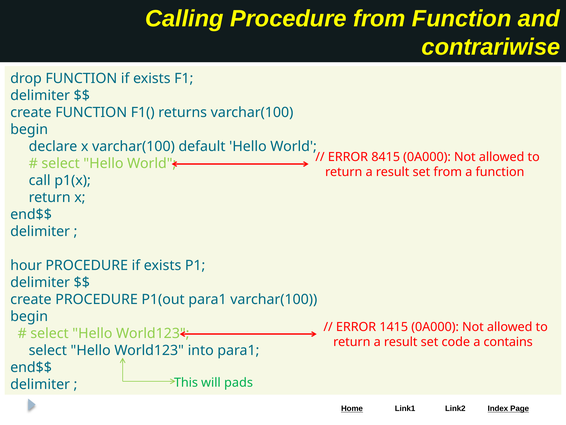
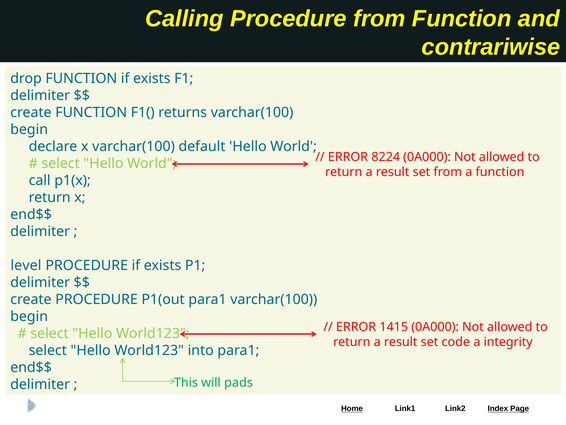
8415: 8415 -> 8224 (386, 157)
hour: hour -> level (26, 265)
contains: contains -> integrity (508, 342)
